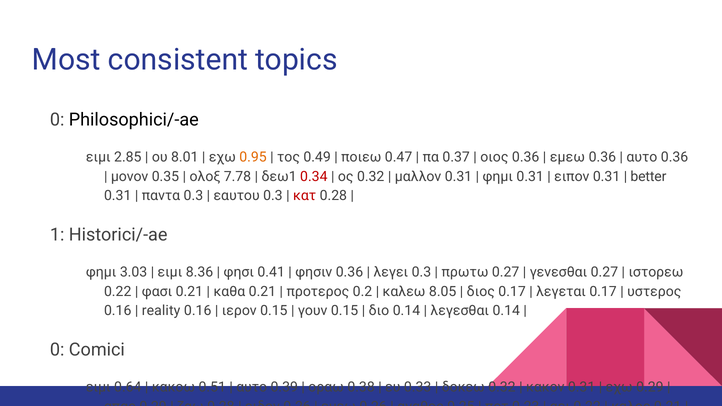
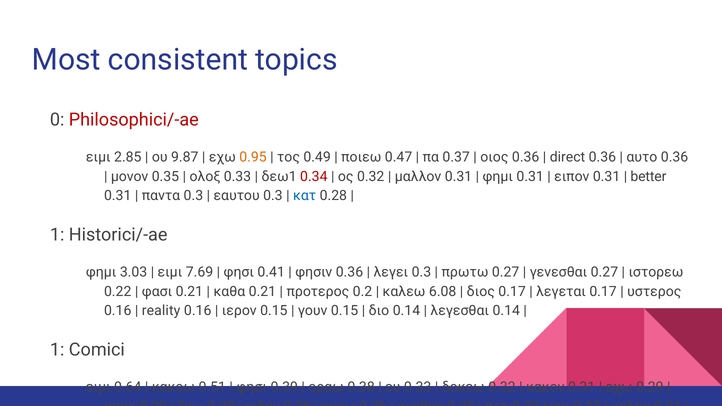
Philosophici/-ae colour: black -> red (134, 120)
8.01: 8.01 -> 9.87 (185, 157)
εμεω: εμεω -> direct (567, 157)
ολοξ 7.78: 7.78 -> 0.33 (237, 177)
κατ colour: red -> blue (305, 196)
8.36: 8.36 -> 7.69 (200, 272)
8.05: 8.05 -> 6.08 (443, 292)
0: 0 -> 1 (57, 350)
αυτο: αυτο -> φησι (252, 387)
